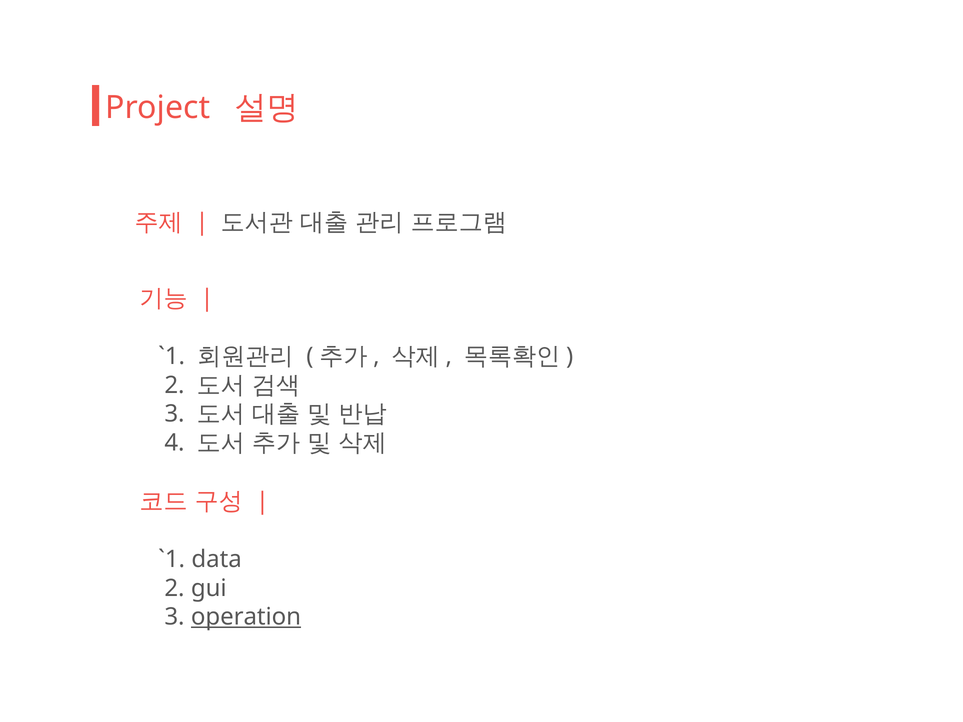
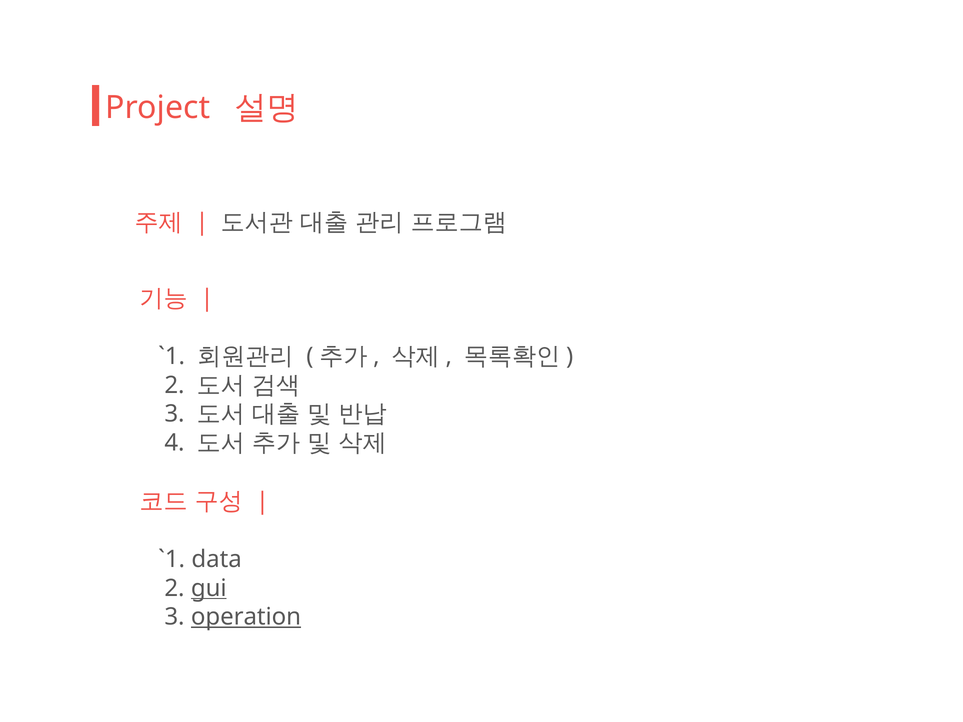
gui underline: none -> present (209, 588)
